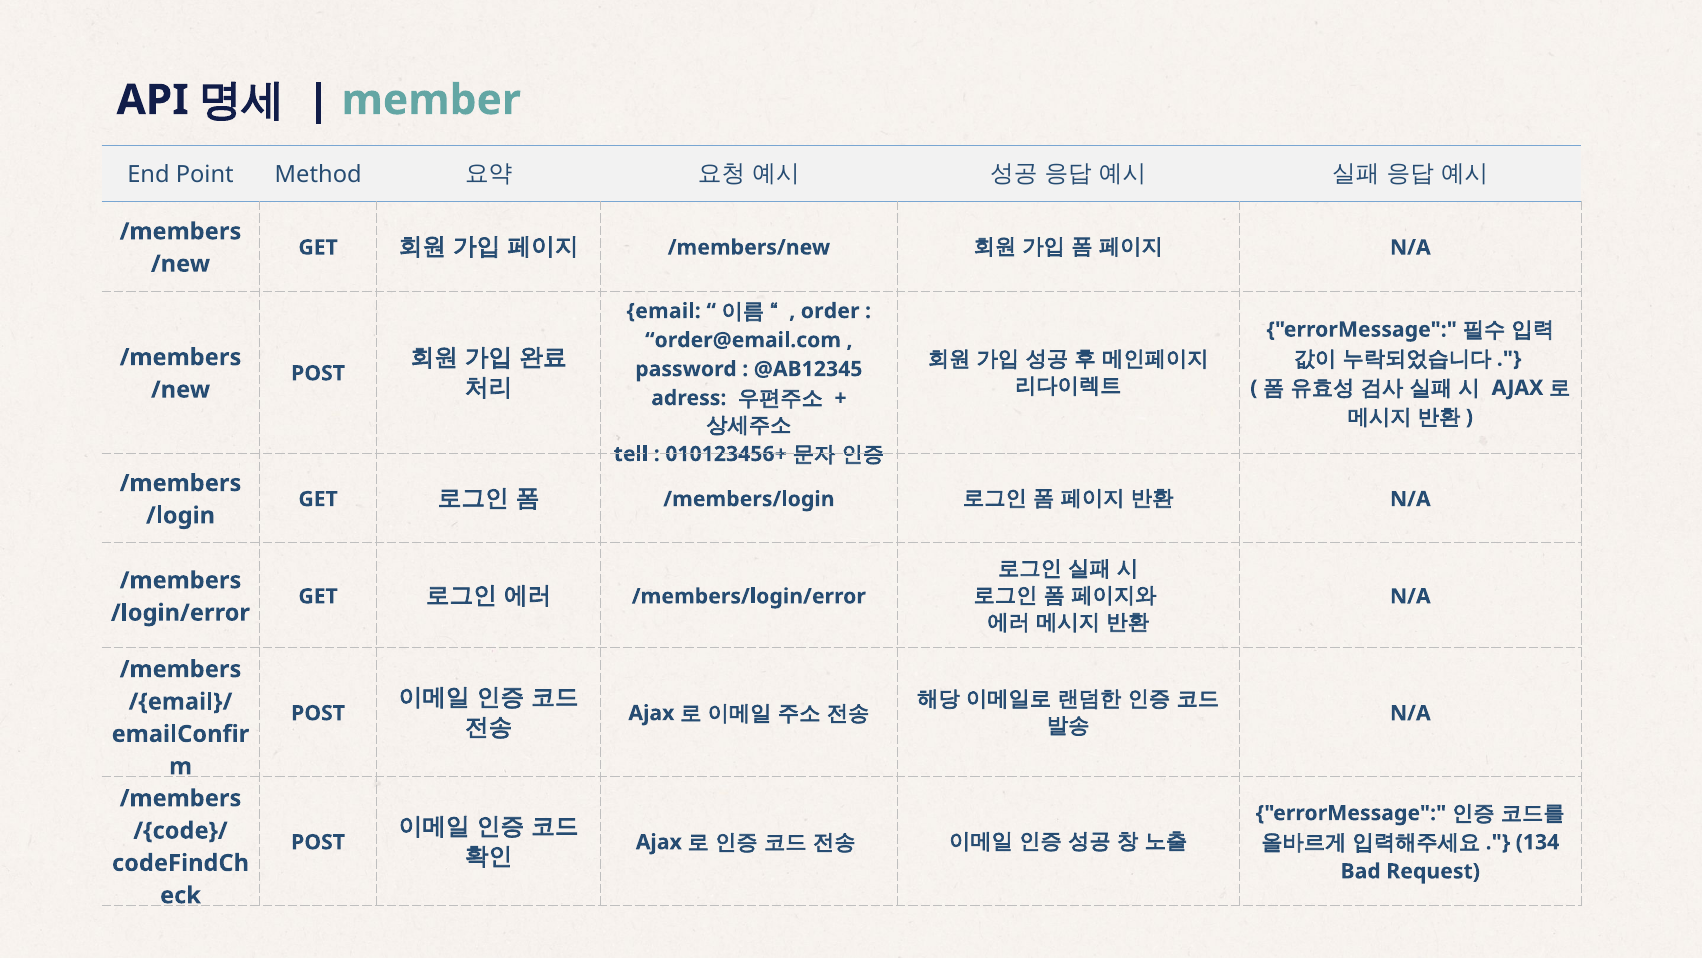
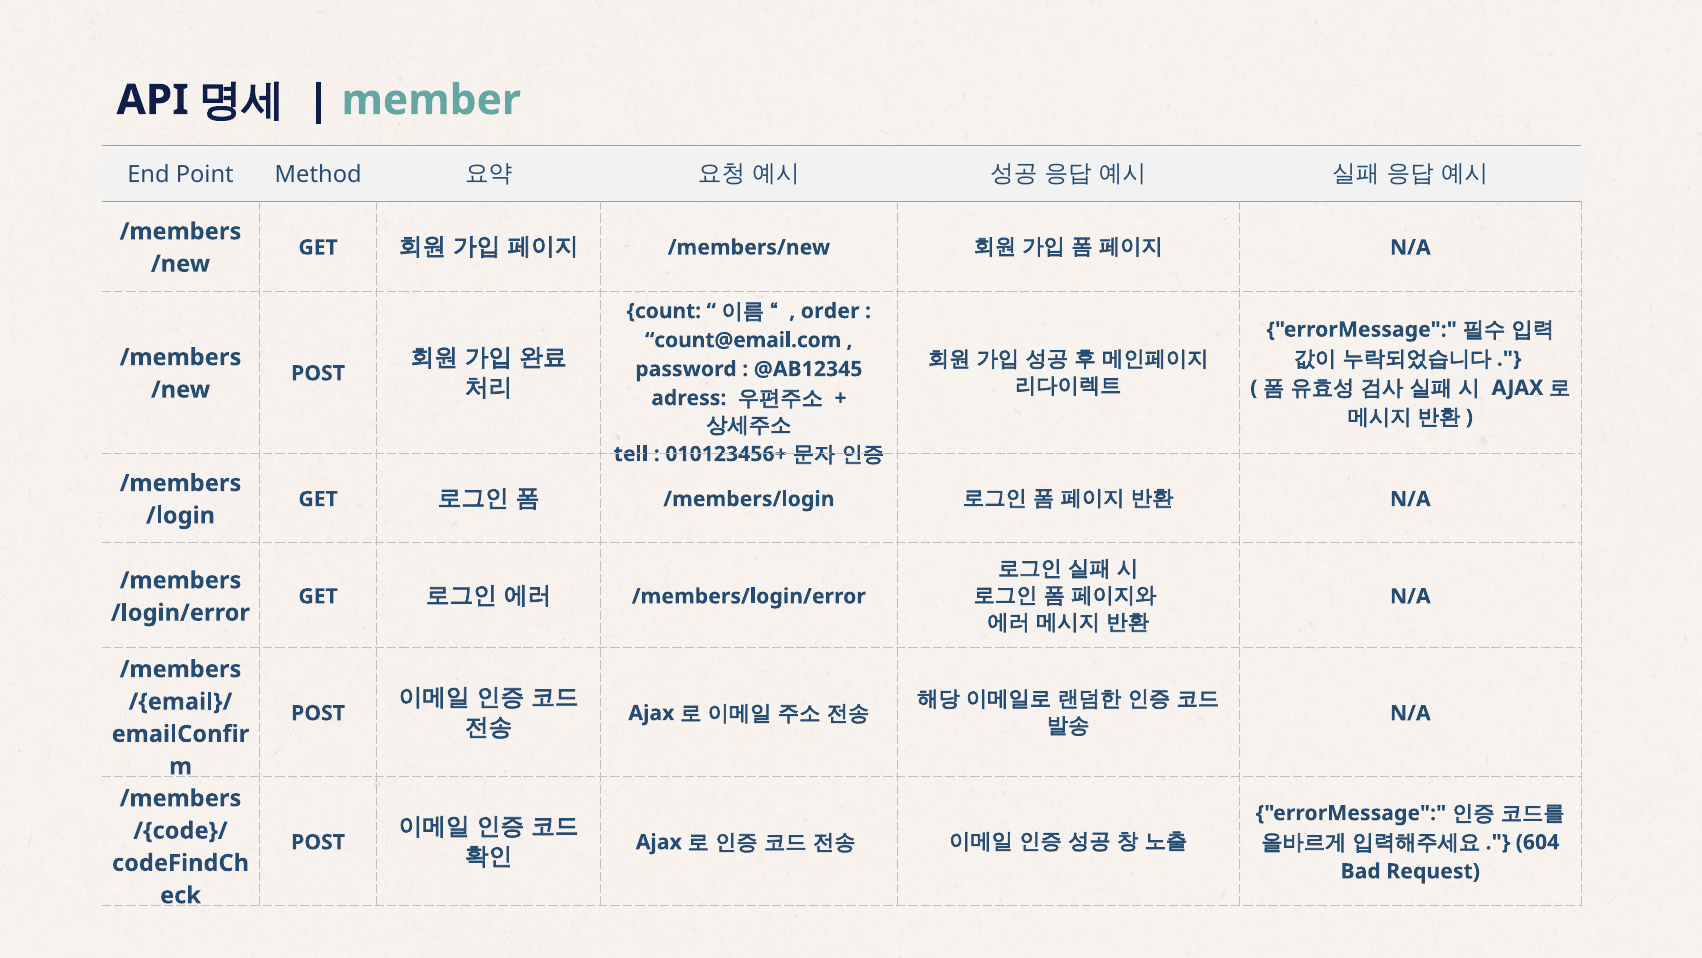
email: email -> count (664, 311)
order@email.com: order@email.com -> count@email.com (743, 340)
134: 134 -> 604 (1537, 842)
